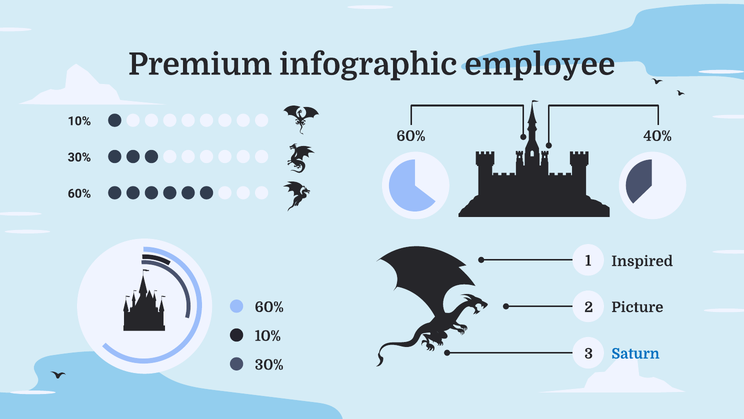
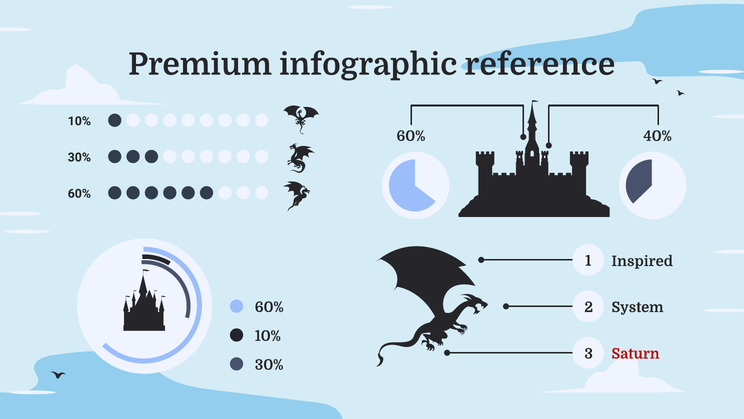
employee: employee -> reference (540, 64)
Picture: Picture -> System (637, 307)
Saturn colour: blue -> red (636, 353)
